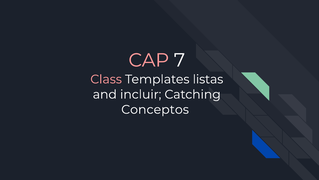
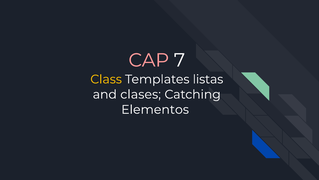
Class colour: pink -> yellow (106, 79)
incluir: incluir -> clases (141, 94)
Conceptos: Conceptos -> Elementos (155, 109)
